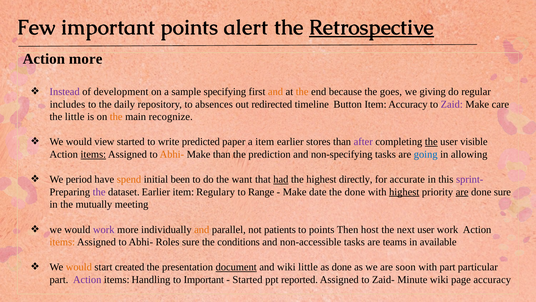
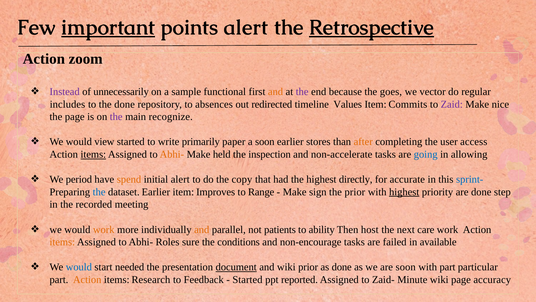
important underline: none -> present (108, 28)
Action more: more -> zoom (86, 59)
development: development -> unnecessarily (121, 92)
specifying: specifying -> functional (225, 92)
the colour: orange -> purple (302, 92)
giving: giving -> vector (433, 92)
the daily: daily -> done (125, 104)
Button: Button -> Values (348, 104)
Item Accuracy: Accuracy -> Commits (408, 104)
care: care -> nice (500, 104)
the little: little -> page (75, 117)
the colour: orange -> purple (116, 117)
predicted: predicted -> primarily (201, 142)
a item: item -> soon (265, 142)
after colour: purple -> orange (363, 142)
the underline: present -> none (431, 142)
visible: visible -> access (474, 142)
Make than: than -> held (222, 154)
prediction: prediction -> inspection (270, 154)
non-specifying: non-specifying -> non-accelerate (342, 154)
initial been: been -> alert (180, 179)
want: want -> copy (242, 179)
had underline: present -> none (281, 179)
sprint- colour: purple -> blue (470, 179)
the colour: purple -> blue (99, 192)
Regulary: Regulary -> Improves (216, 192)
date: date -> sign (318, 192)
the done: done -> prior (355, 192)
are underline: present -> none (462, 192)
done sure: sure -> step (502, 192)
mutually: mutually -> recorded (94, 204)
work colour: purple -> orange (104, 229)
to points: points -> ability (322, 229)
next user: user -> care (426, 229)
non-accessible: non-accessible -> non-encourage (311, 242)
teams: teams -> failed (395, 242)
would colour: orange -> blue (79, 267)
created: created -> needed (130, 267)
wiki little: little -> prior (308, 267)
Action colour: purple -> orange (87, 279)
Handling: Handling -> Research (151, 279)
to Important: Important -> Feedback (204, 279)
